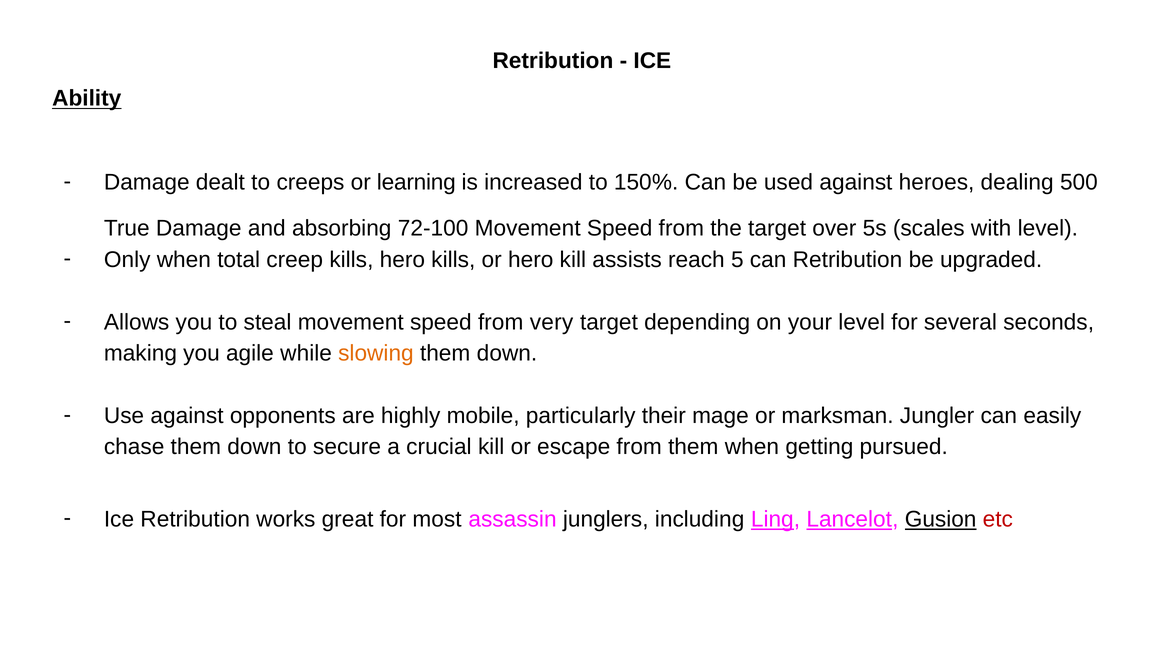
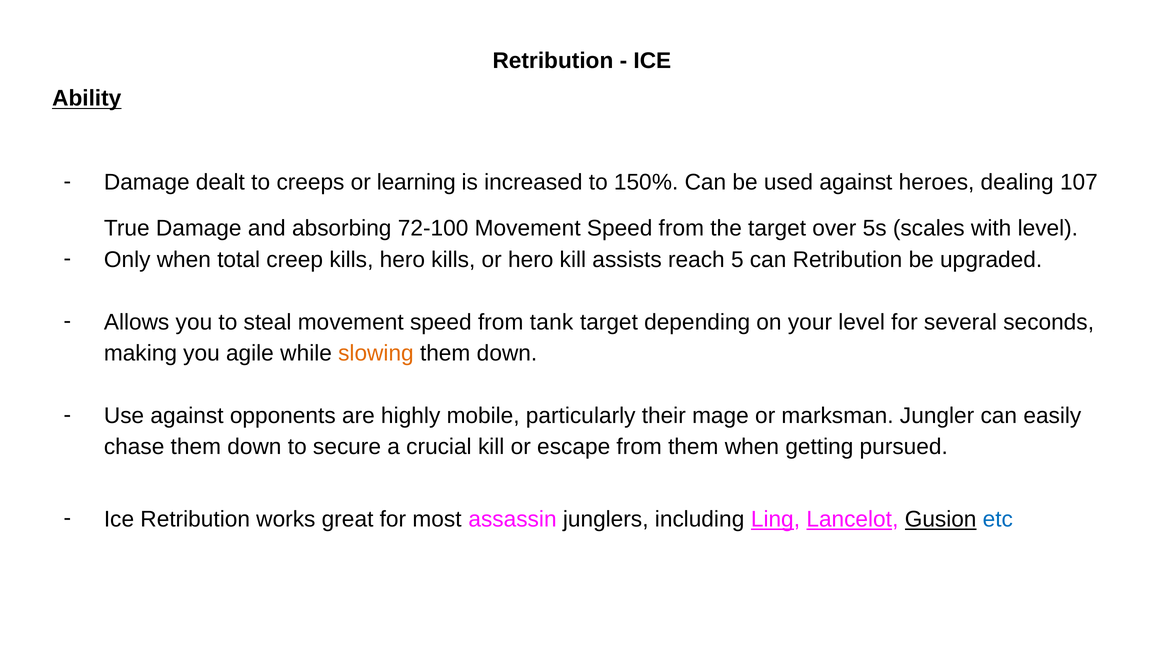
500: 500 -> 107 (1079, 182)
very: very -> tank (552, 322)
etc colour: red -> blue (998, 519)
